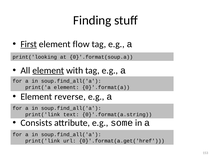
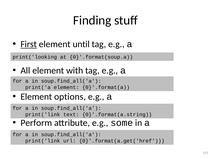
flow: flow -> until (81, 44)
element underline: present -> none (48, 71)
reverse: reverse -> options (70, 97)
Consists: Consists -> Perform (36, 123)
